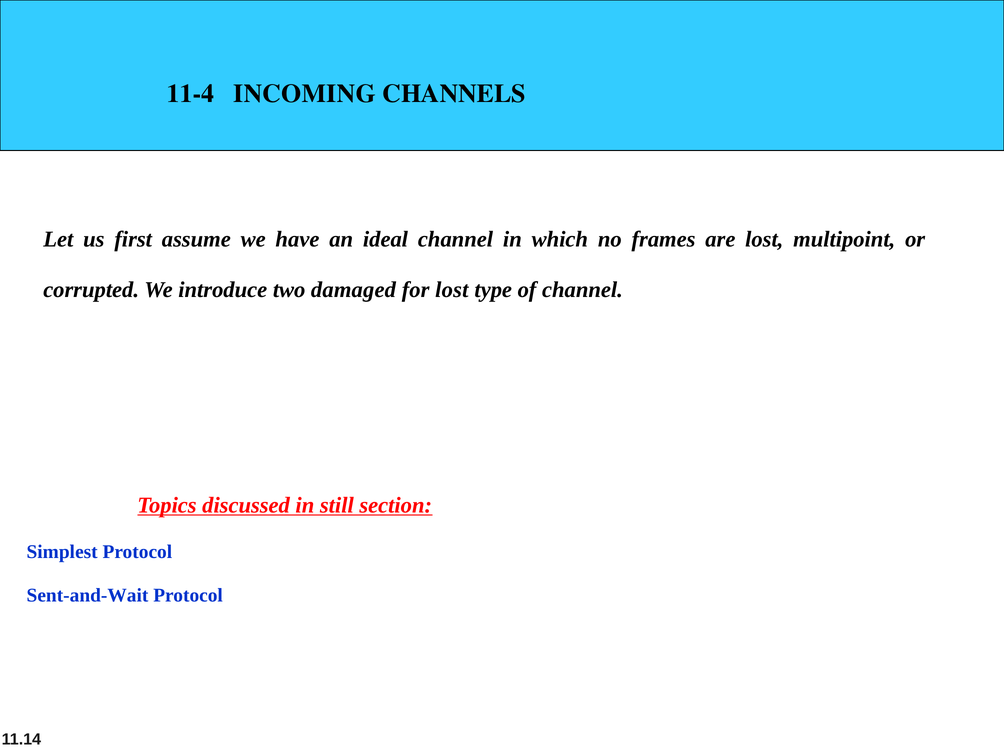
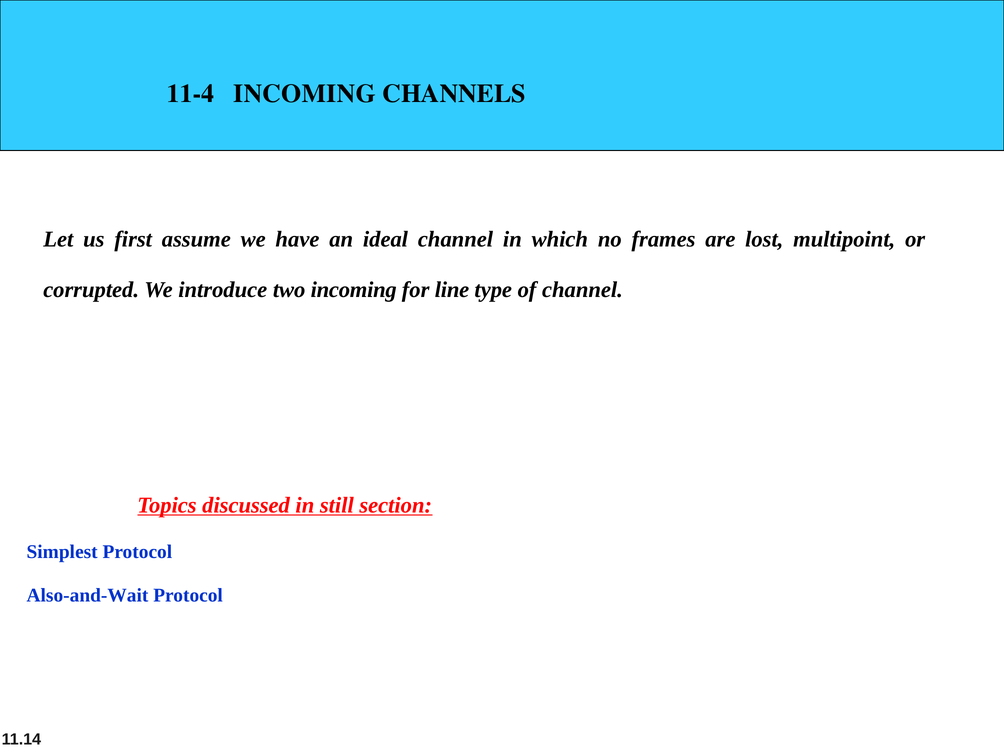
two damaged: damaged -> incoming (354, 290)
for lost: lost -> line (452, 290)
Sent-and-Wait: Sent-and-Wait -> Also-and-Wait (87, 595)
